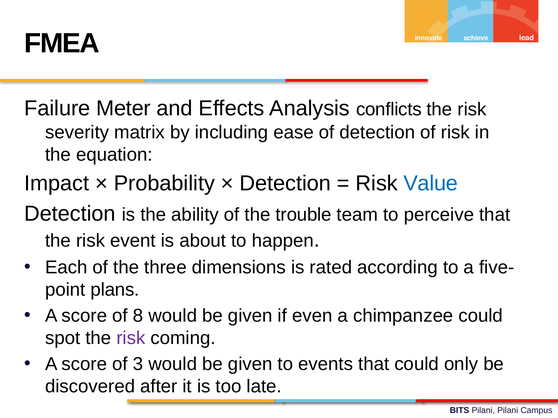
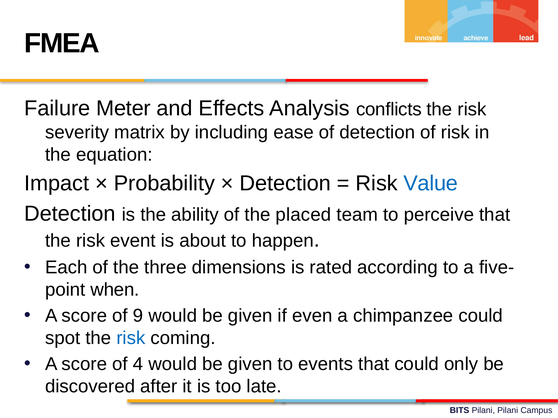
trouble: trouble -> placed (303, 215)
plans: plans -> when (115, 290)
8: 8 -> 9 (138, 316)
risk colour: purple -> blue (131, 338)
3: 3 -> 4 (138, 364)
